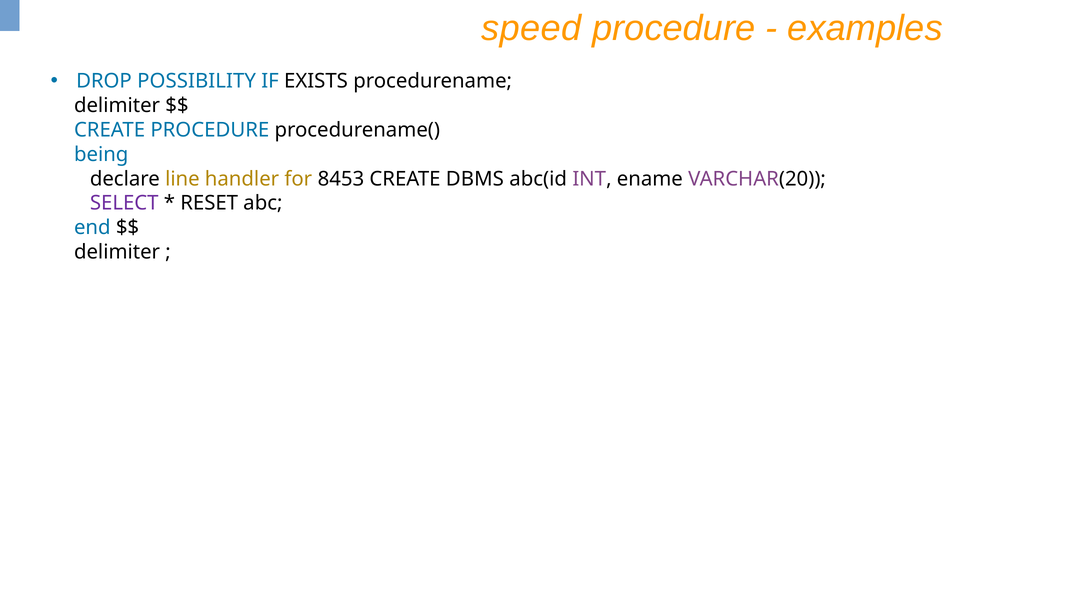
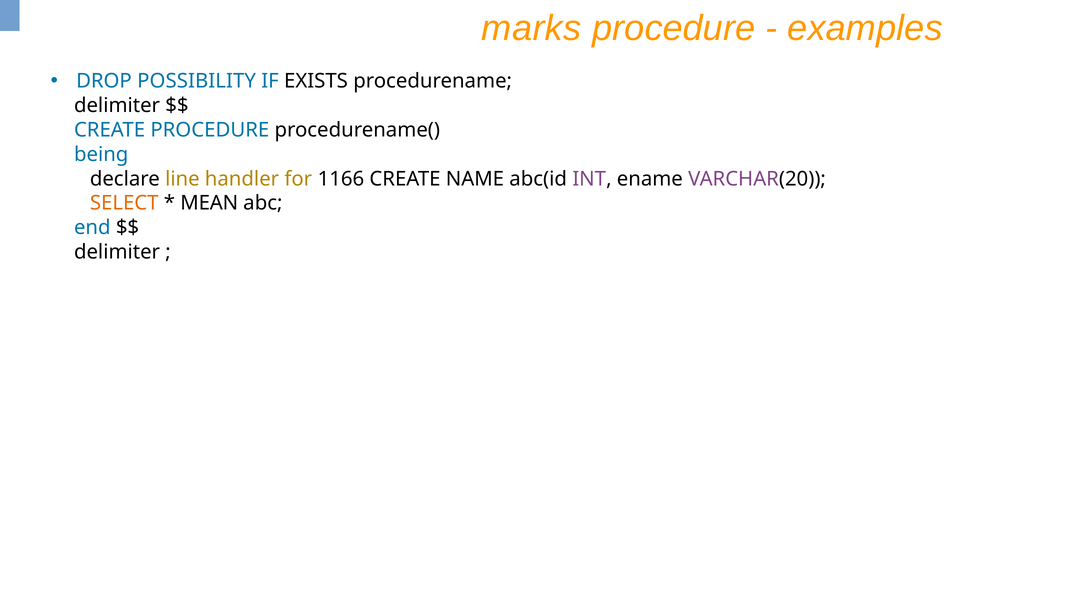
speed: speed -> marks (532, 28)
8453: 8453 -> 1166 (341, 179)
DBMS: DBMS -> NAME (475, 179)
SELECT colour: purple -> orange (124, 203)
RESET: RESET -> MEAN (209, 203)
